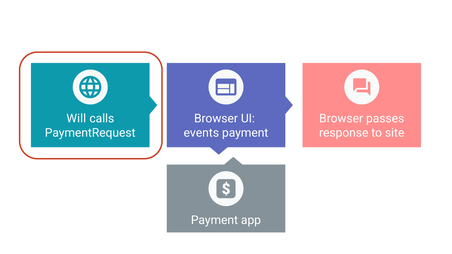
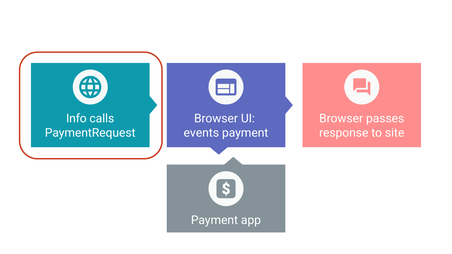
Will: Will -> Info (76, 119)
